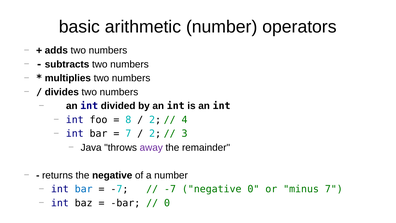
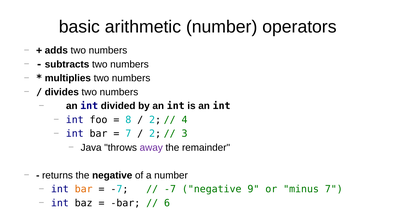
bar colour: blue -> orange (84, 189)
negative 0: 0 -> 9 (253, 189)
0: 0 -> 6 (167, 203)
